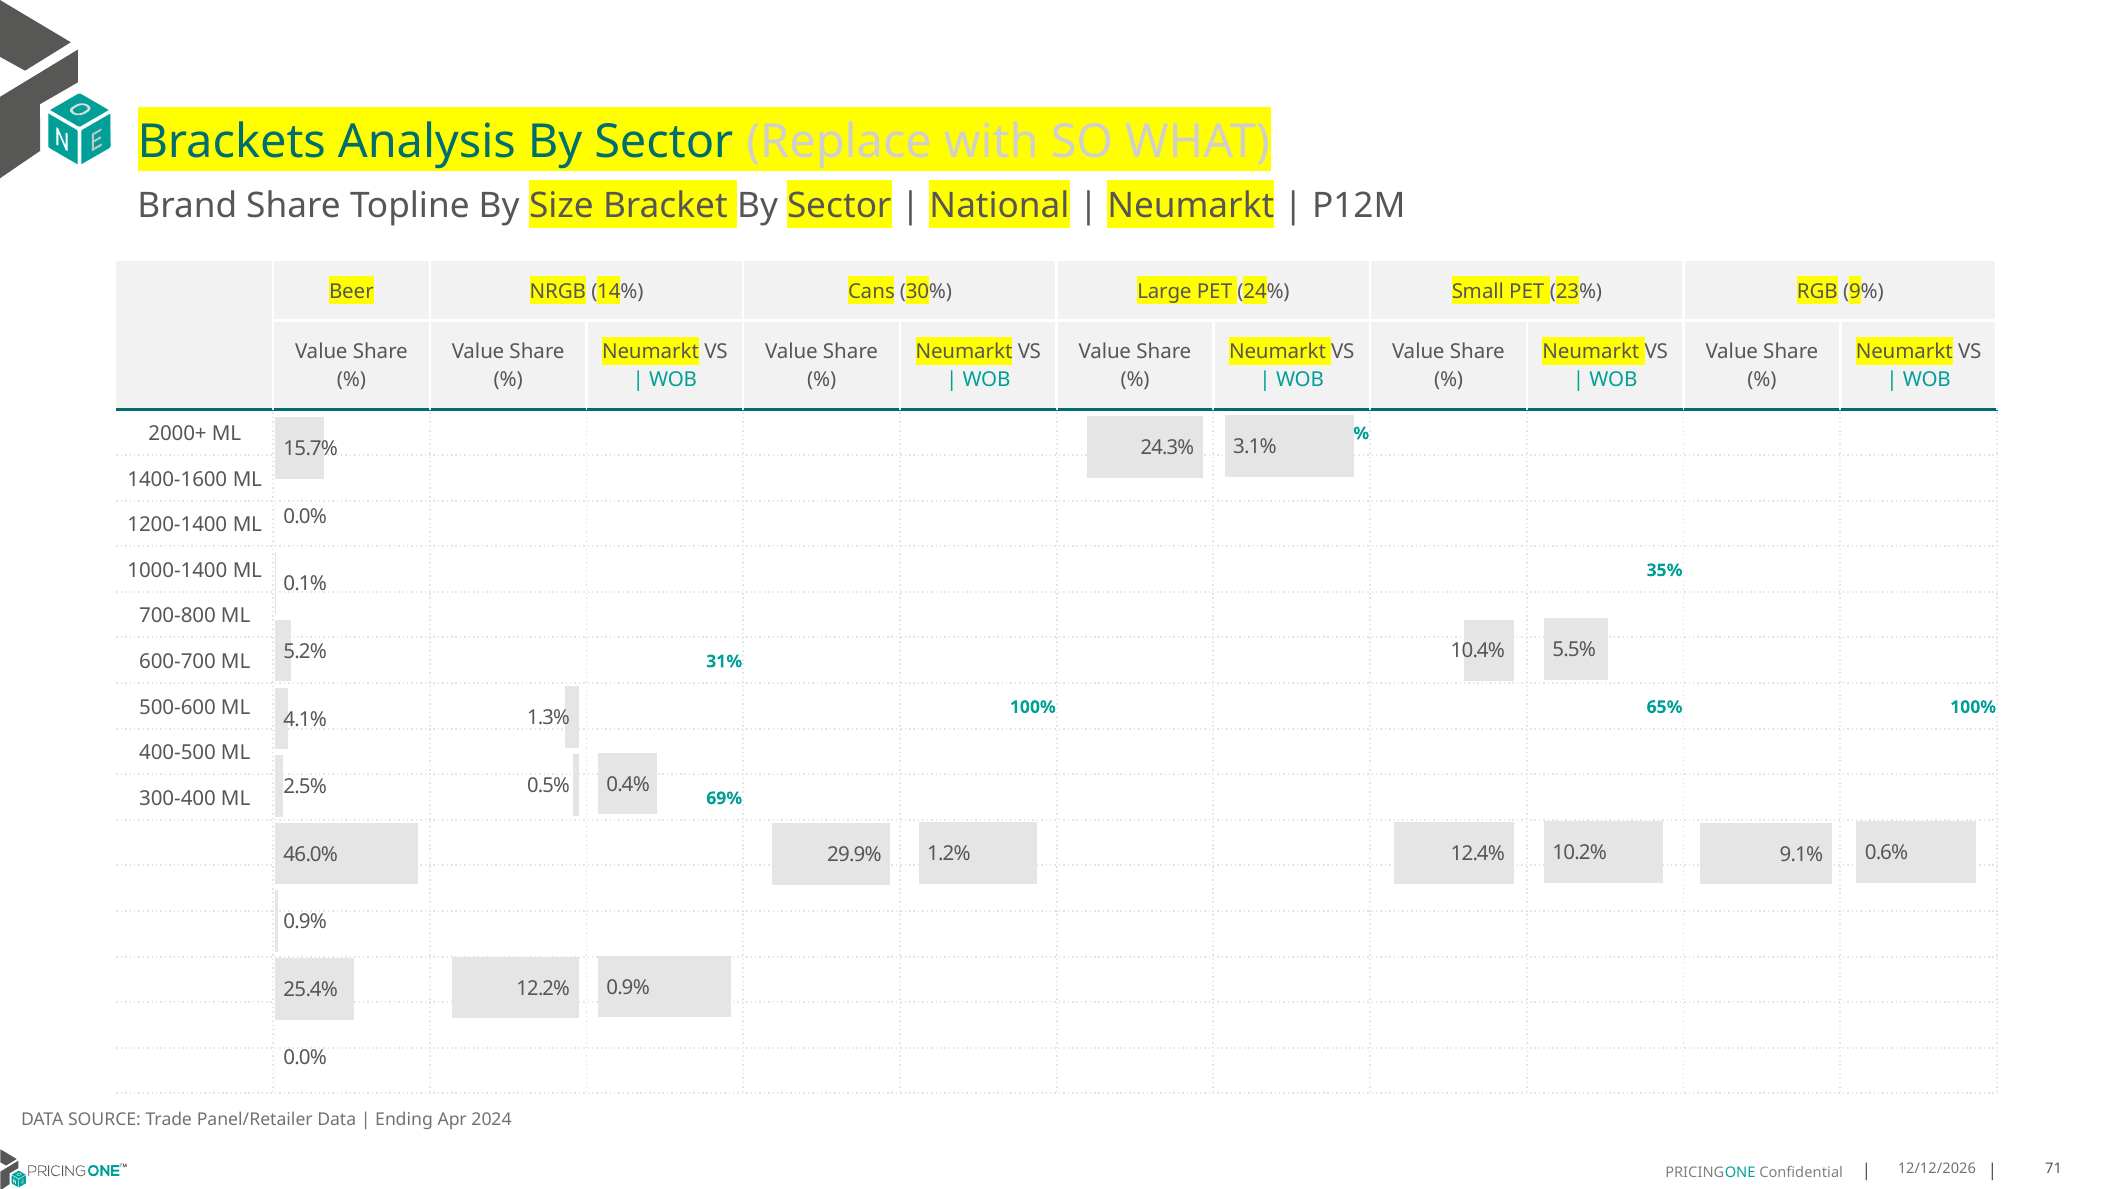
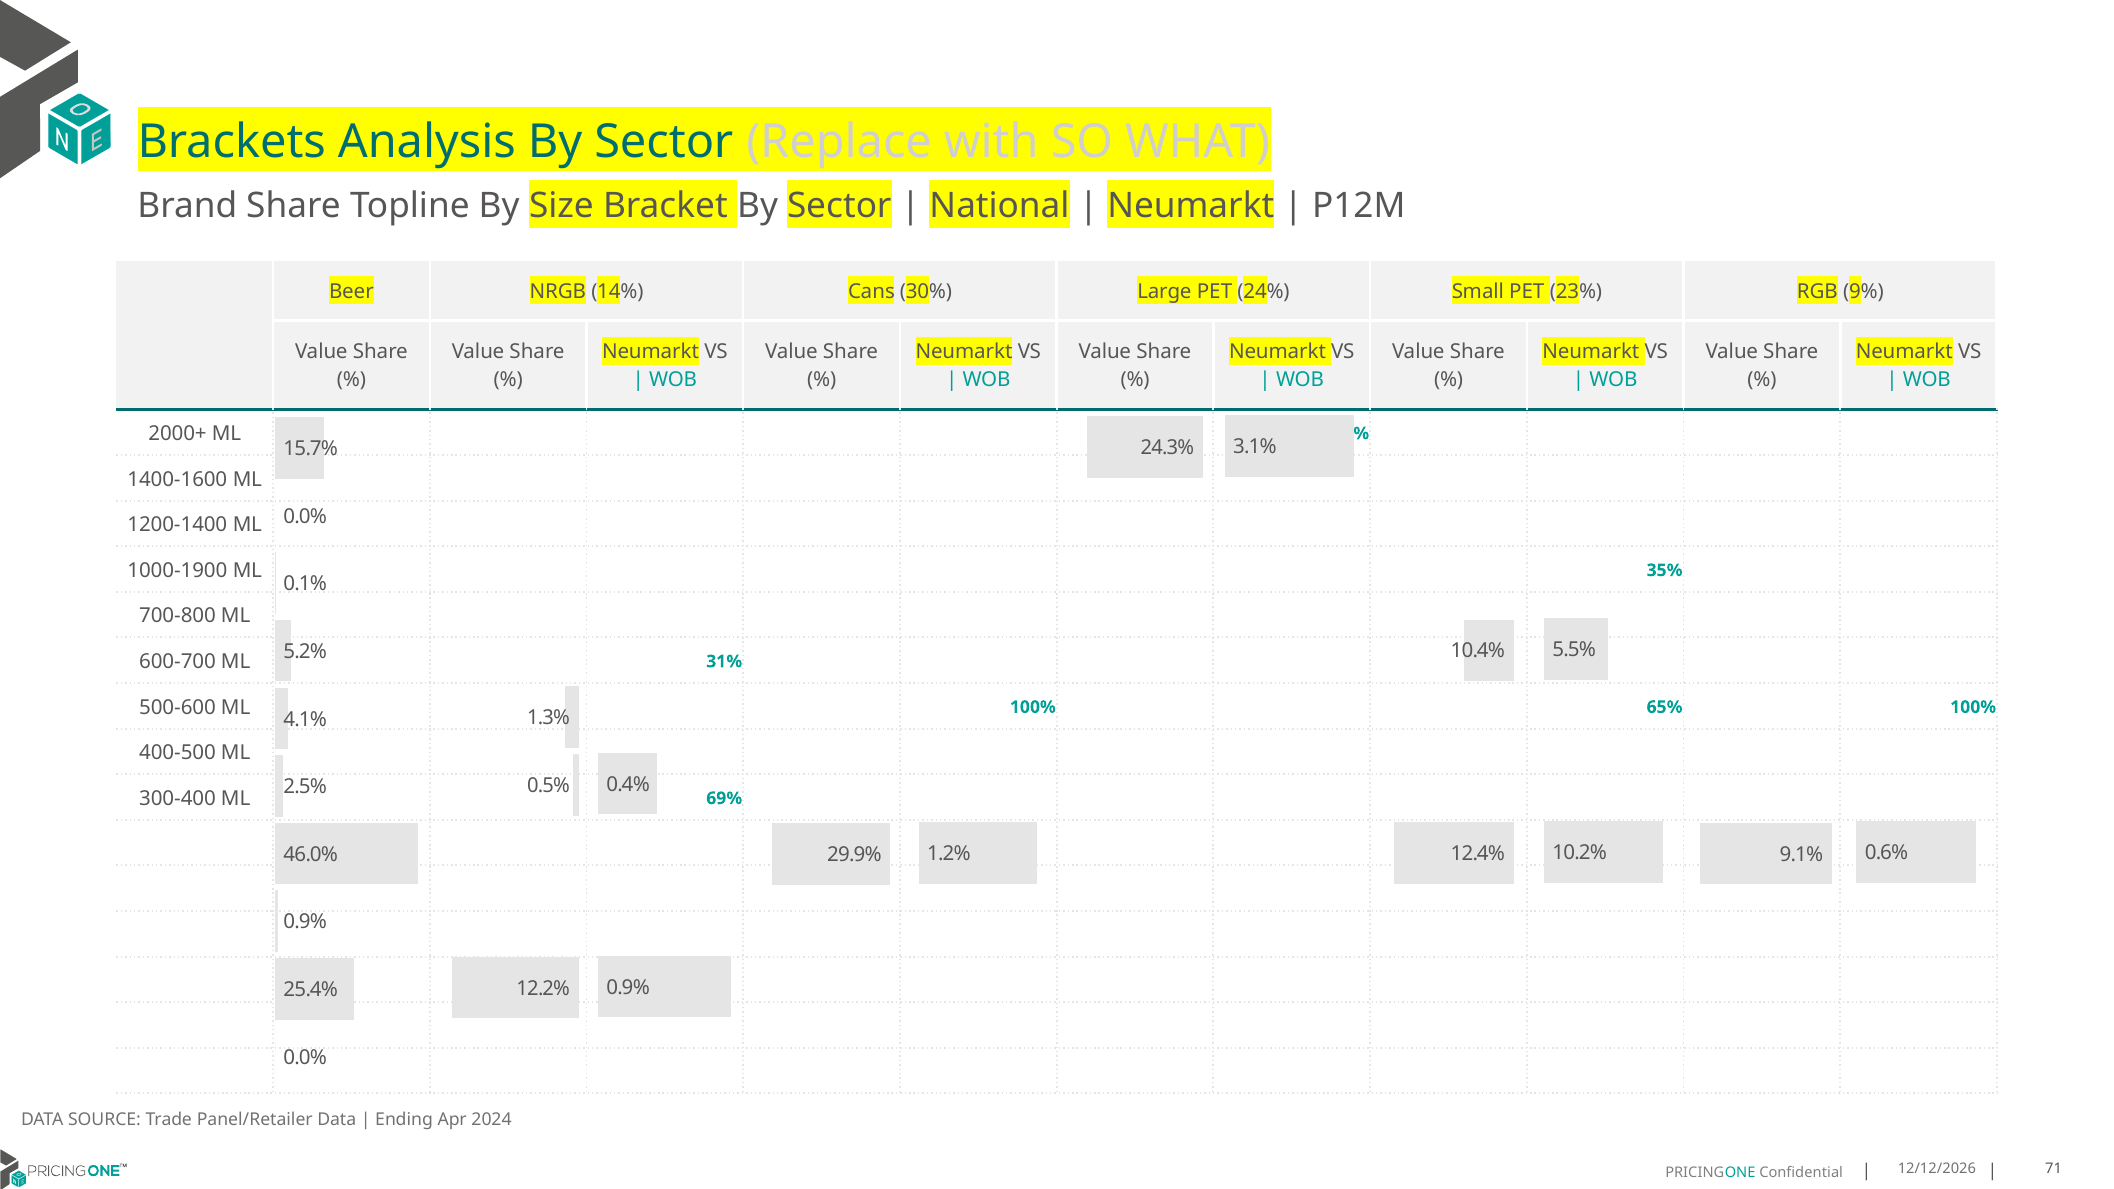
1000-1400: 1000-1400 -> 1000-1900 (177, 571)
